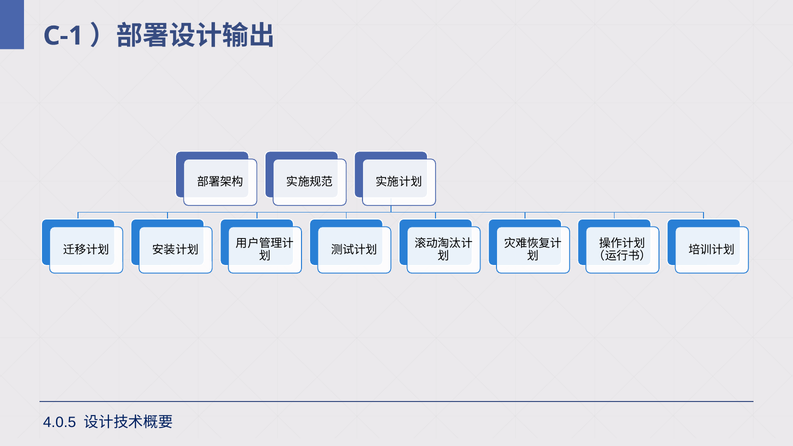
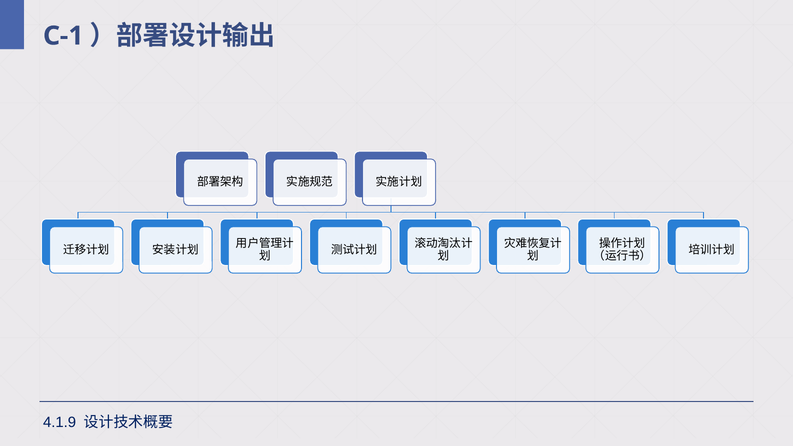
4.0.5: 4.0.5 -> 4.1.9 (60, 422)
